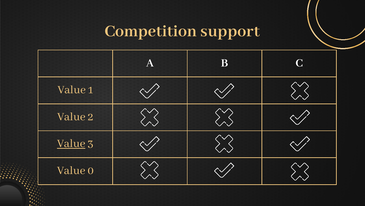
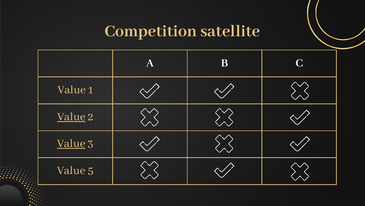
support: support -> satellite (230, 30)
Value underline: none -> present (71, 116)
0: 0 -> 5 (91, 170)
